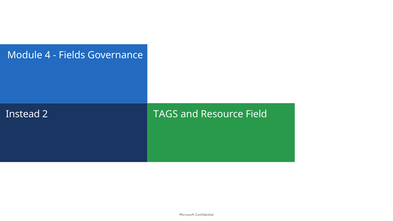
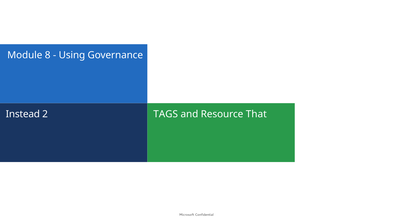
4: 4 -> 8 (48, 55)
Fields: Fields -> Using (72, 55)
Field: Field -> That (256, 114)
